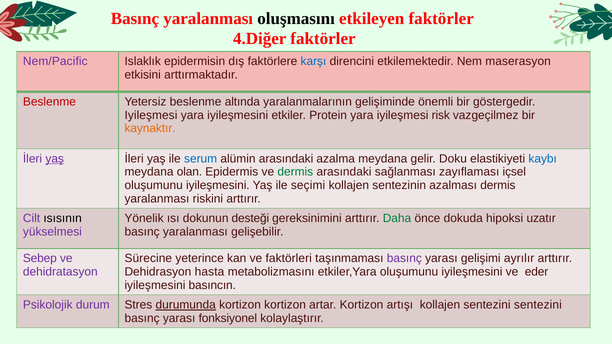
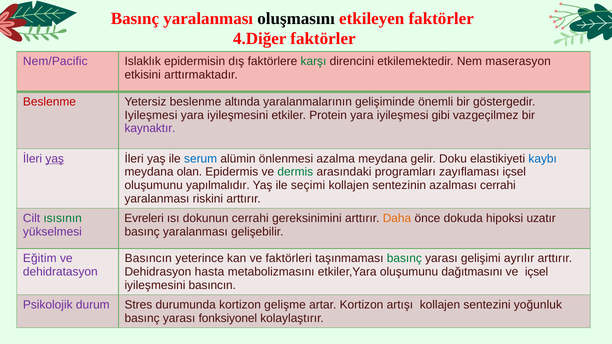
karşı colour: blue -> green (313, 62)
risk: risk -> gibi (441, 115)
kaynaktır colour: orange -> purple (150, 129)
alümin arasındaki: arasındaki -> önlenmesi (286, 159)
sağlanması: sağlanması -> programları (405, 172)
iyileşmesini: iyileşmesini -> yapılmalıdır (218, 186)
azalması dermis: dermis -> cerrahi (498, 186)
ısısının colour: black -> green (63, 218)
Yönelik: Yönelik -> Evreleri (144, 218)
dokunun desteği: desteği -> cerrahi (250, 218)
Daha colour: green -> orange (397, 218)
Sebep: Sebep -> Eğitim (40, 259)
Sürecine: Sürecine -> Basıncın (148, 259)
basınç colour: purple -> green (404, 259)
etkiler,Yara oluşumunu iyileşmesini: iyileşmesini -> dağıtmasını (472, 272)
ve eder: eder -> içsel (537, 272)
durumunda underline: present -> none (186, 305)
kortizon kortizon: kortizon -> gelişme (285, 305)
sentezini sentezini: sentezini -> yoğunluk (538, 305)
